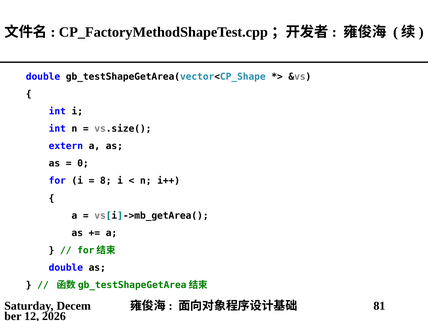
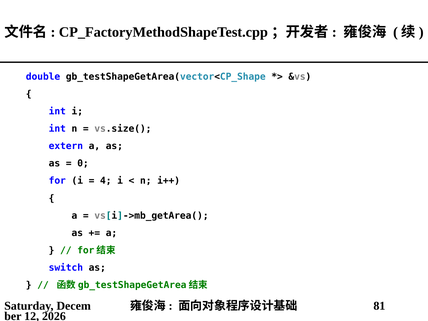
8: 8 -> 4 (106, 181)
double: double -> switch (66, 268)
